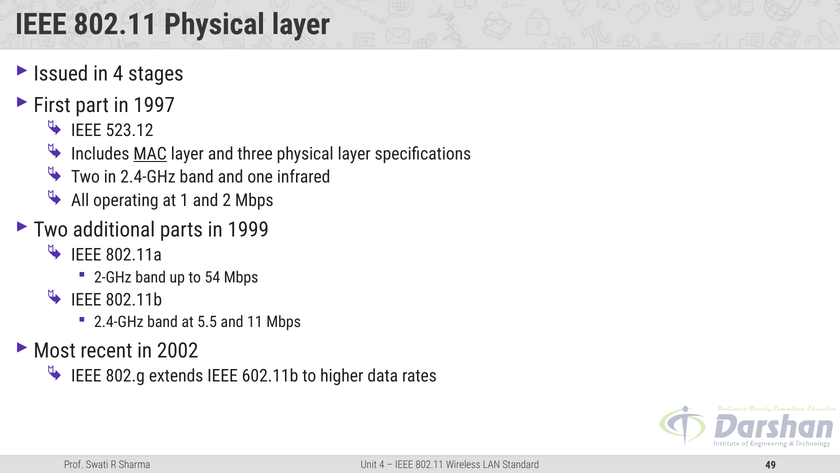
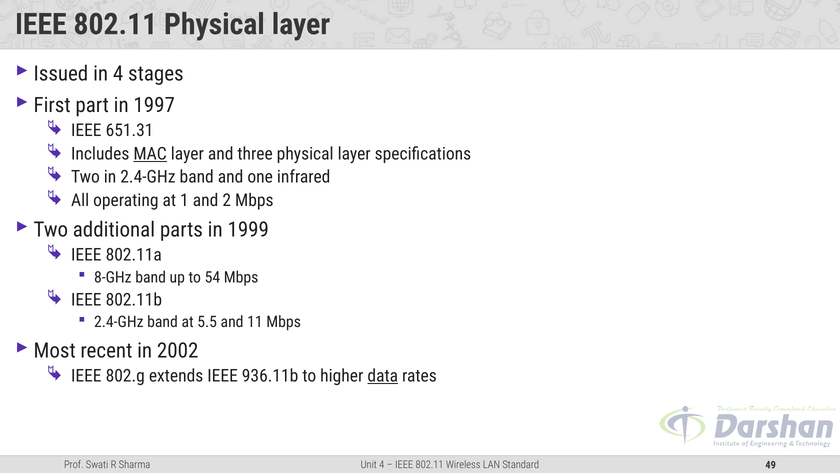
523.12: 523.12 -> 651.31 (130, 130)
2-GHz: 2-GHz -> 8-GHz (113, 277)
602.11b: 602.11b -> 936.11b (270, 376)
data underline: none -> present (383, 376)
